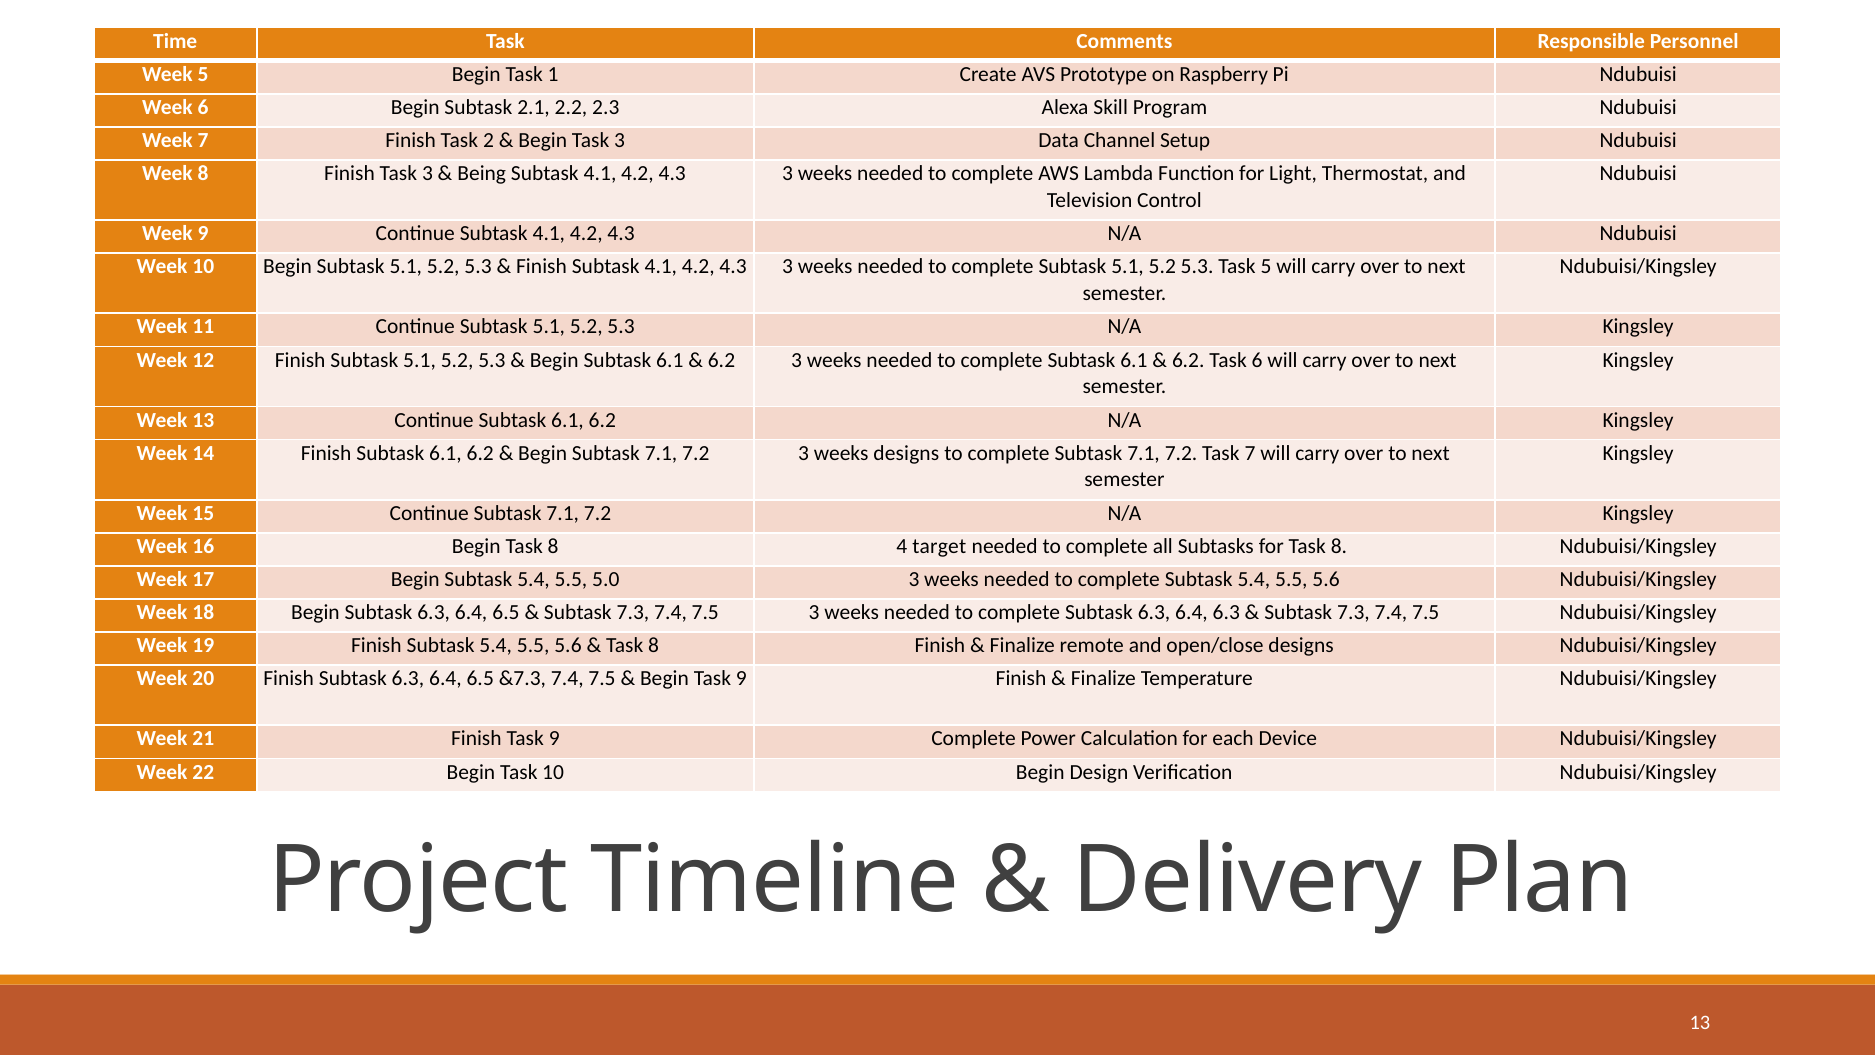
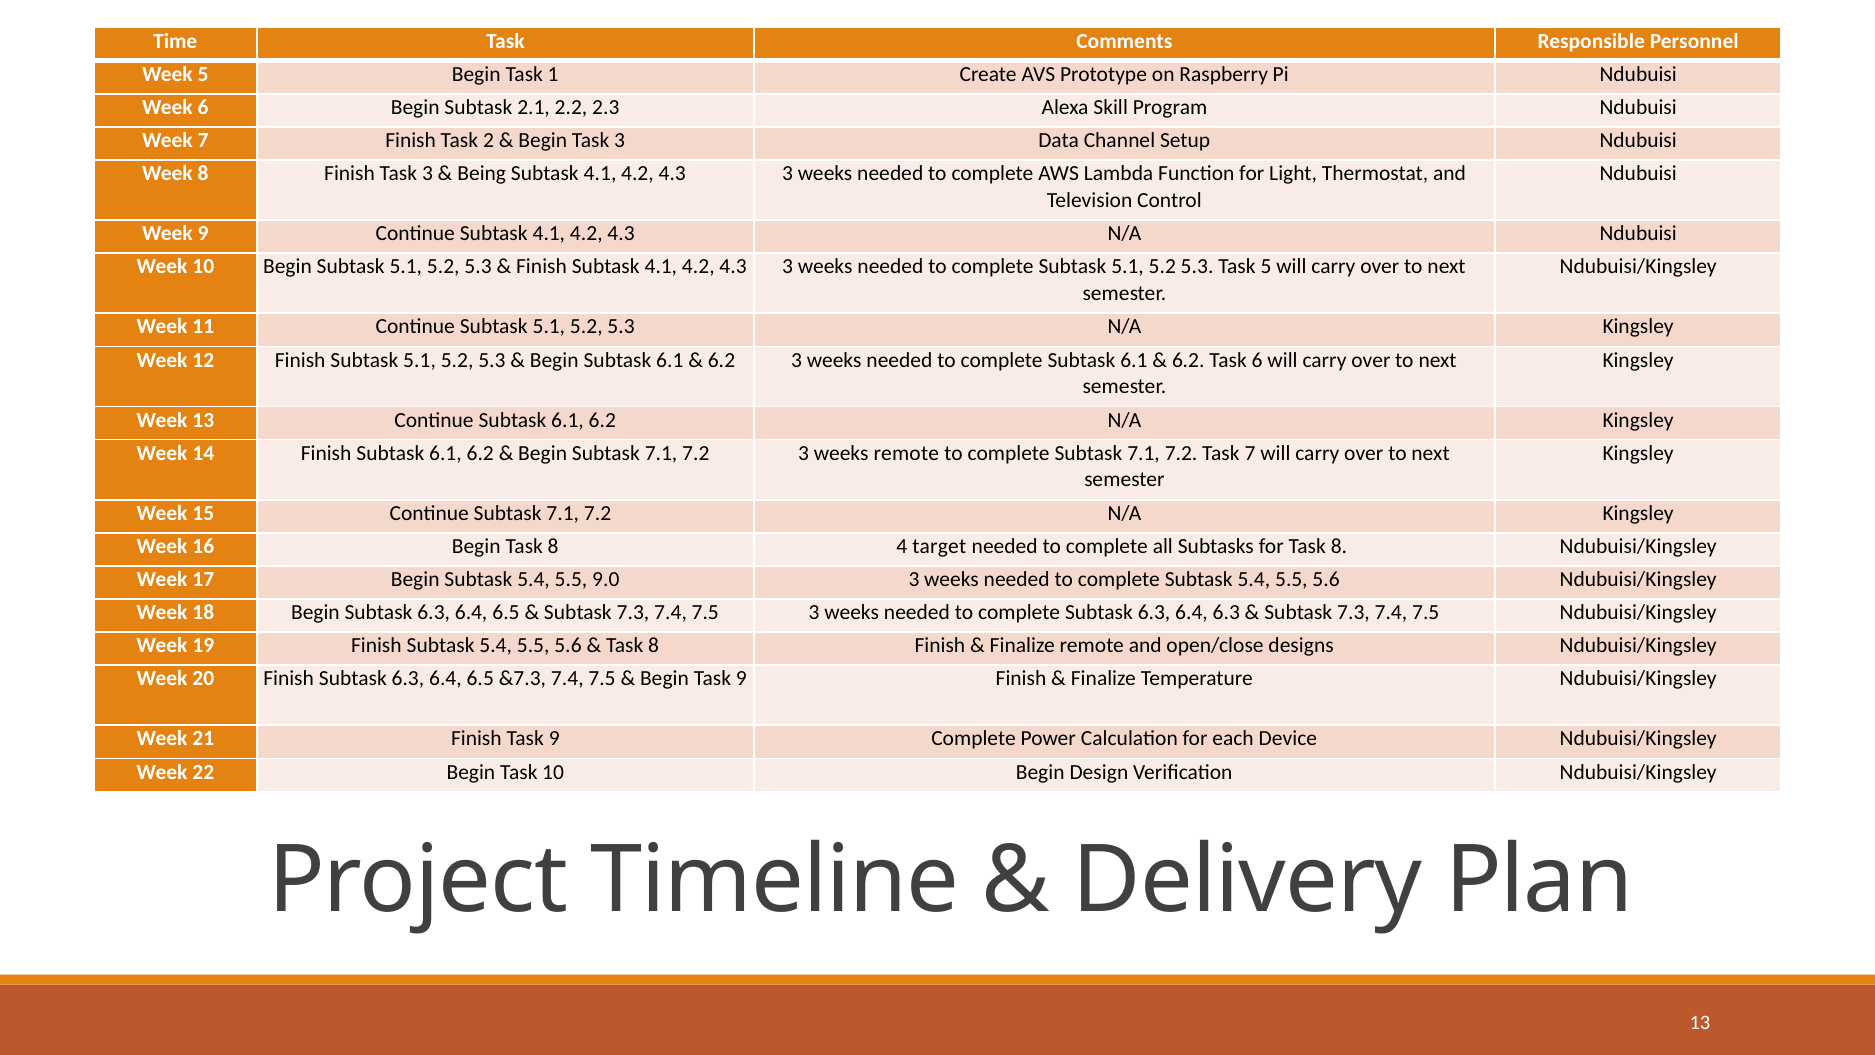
weeks designs: designs -> remote (906, 453)
5.0: 5.0 -> 9.0 (606, 579)
